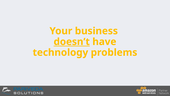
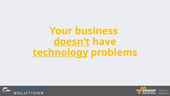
technology underline: none -> present (60, 52)
